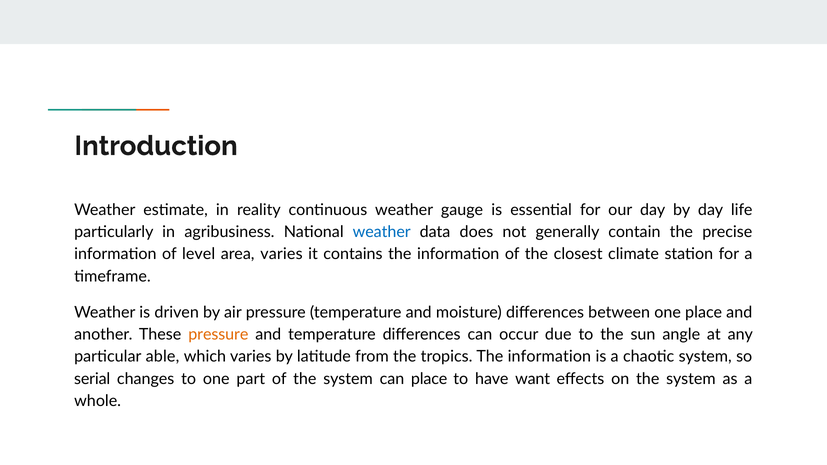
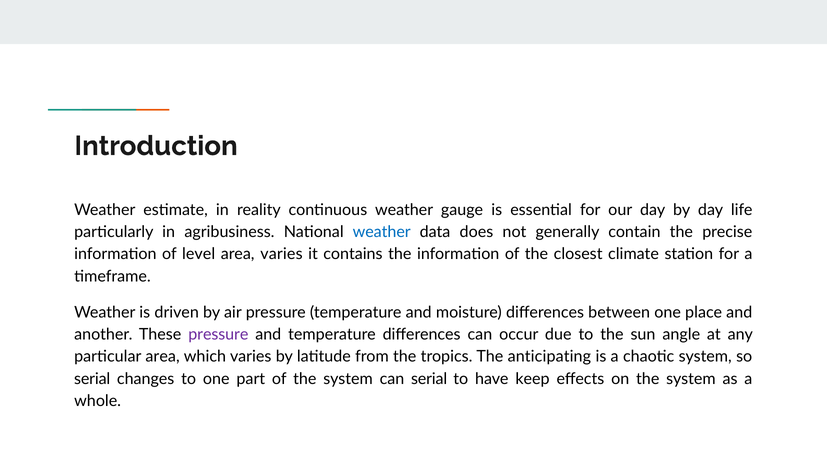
pressure colour: orange -> purple (218, 335)
particular able: able -> area (163, 357)
tropics The information: information -> anticipating (549, 357)
can place: place -> serial (429, 379)
want: want -> keep (533, 379)
